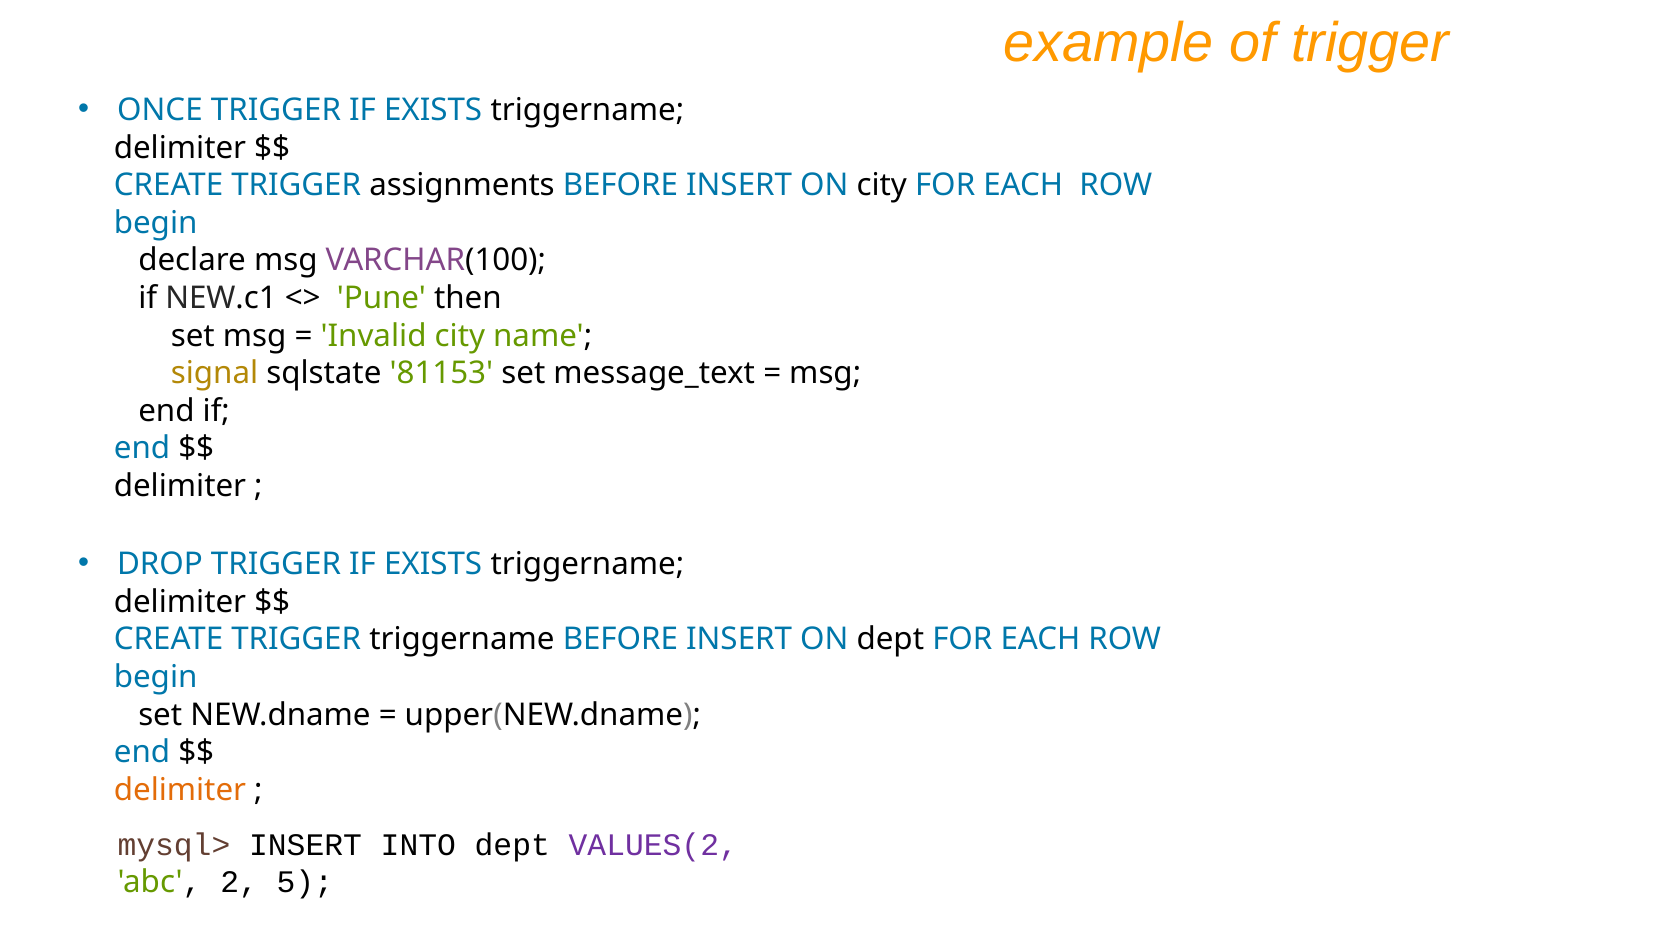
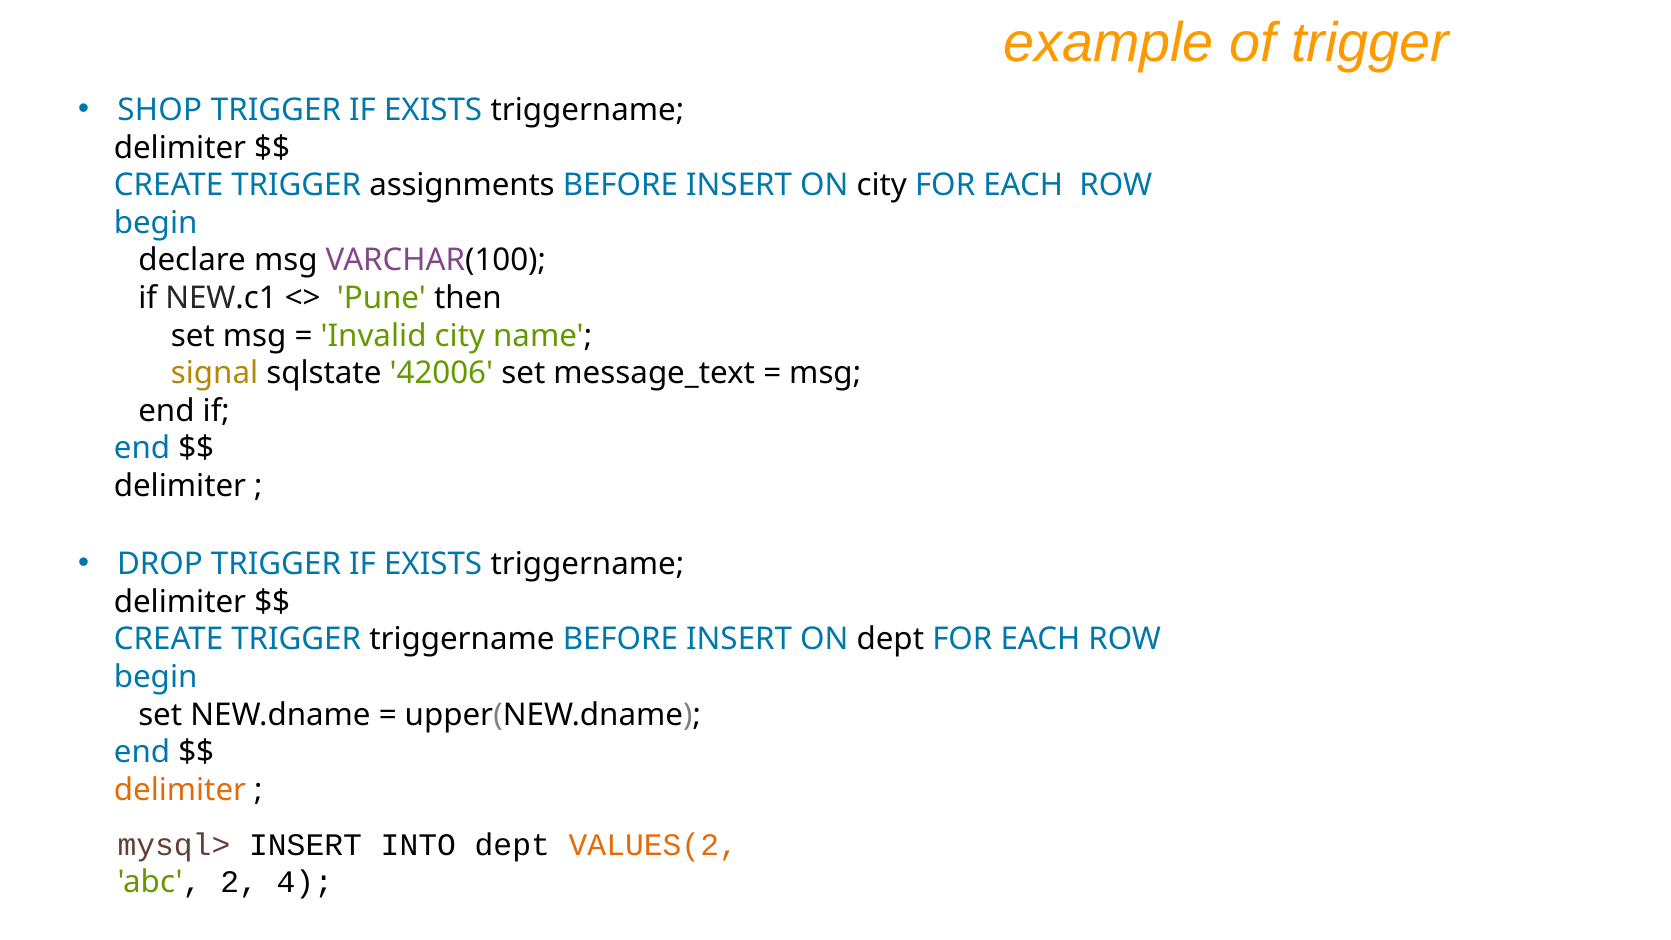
ONCE: ONCE -> SHOP (160, 110)
81153: 81153 -> 42006 (441, 373)
VALUES(2 colour: purple -> orange (653, 845)
5: 5 -> 4 (305, 882)
